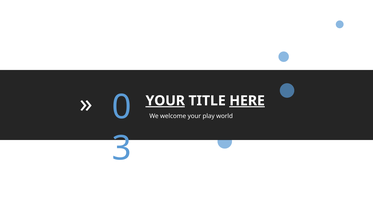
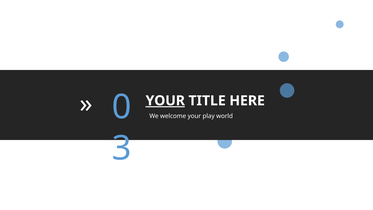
HERE underline: present -> none (247, 101)
